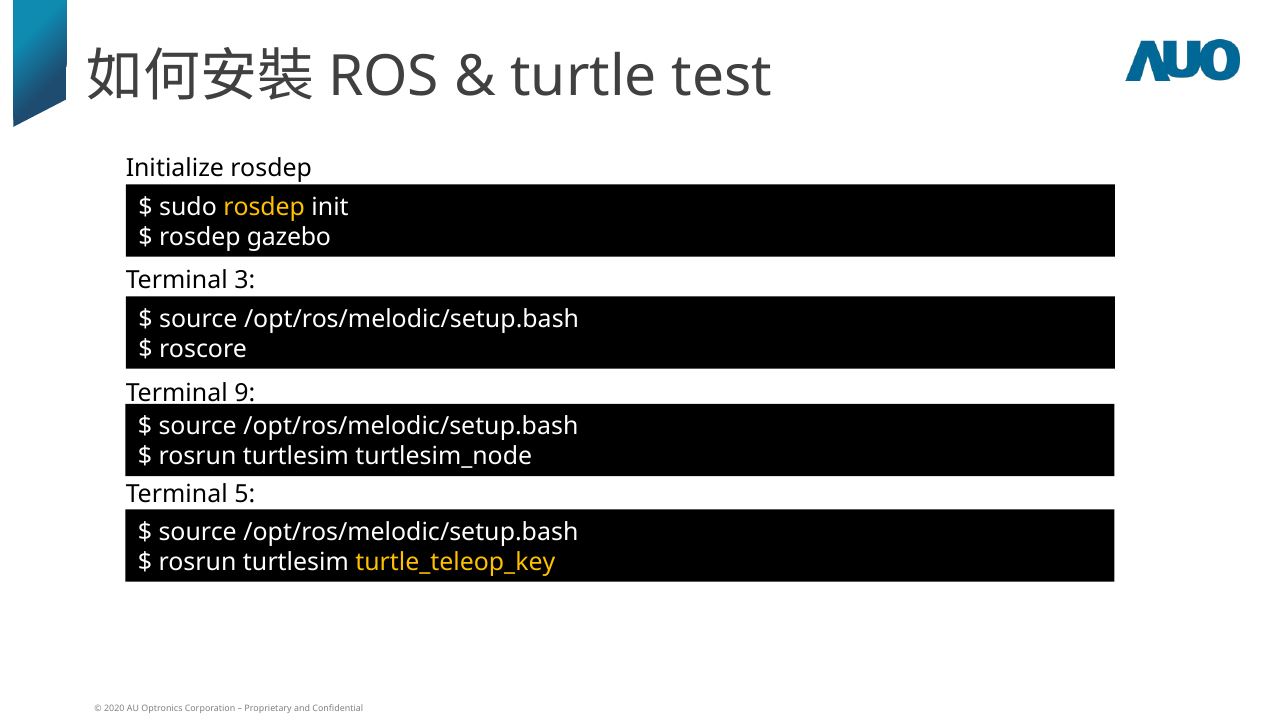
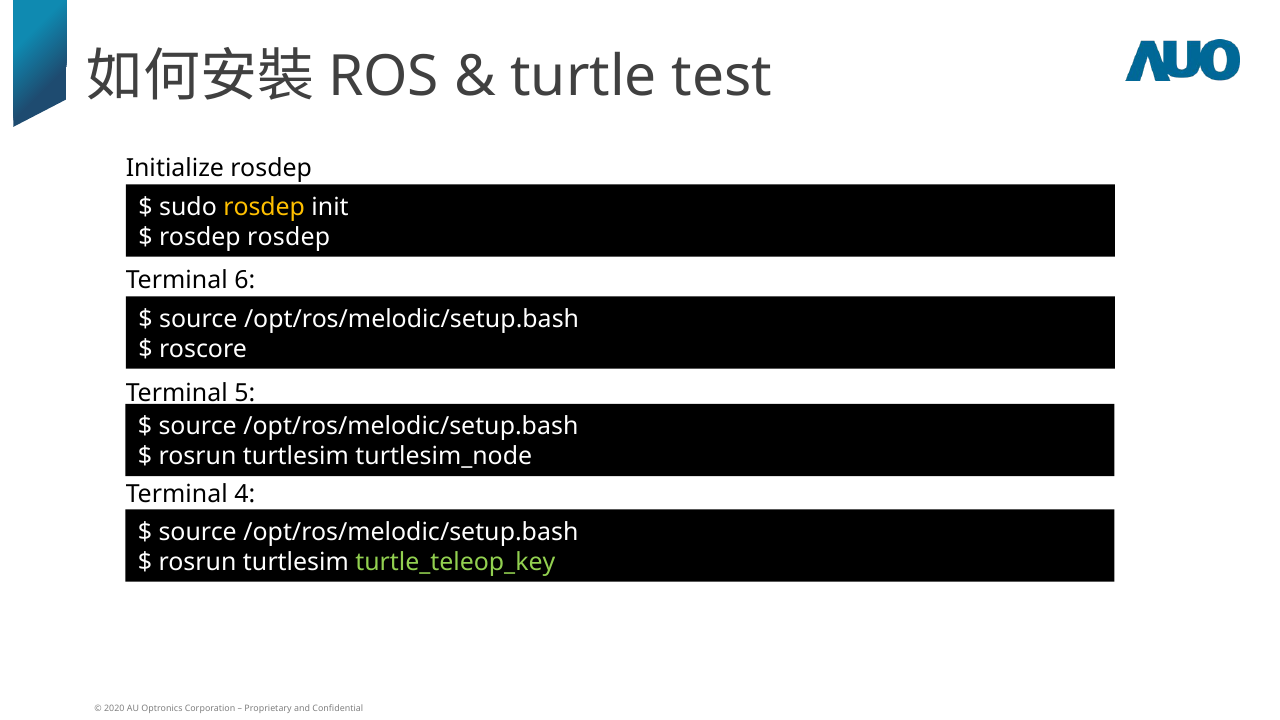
rosdep gazebo: gazebo -> rosdep (289, 237)
3: 3 -> 6 (245, 281)
9: 9 -> 5 (245, 393)
5: 5 -> 4 (245, 495)
turtle_teleop_key colour: yellow -> light green (455, 562)
